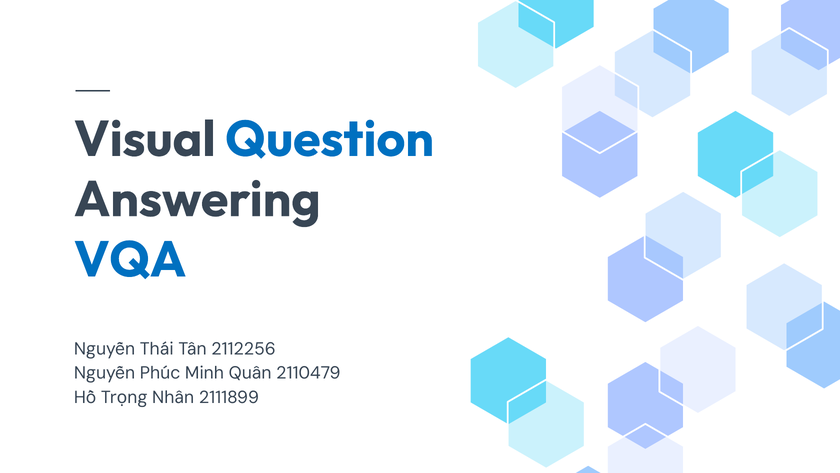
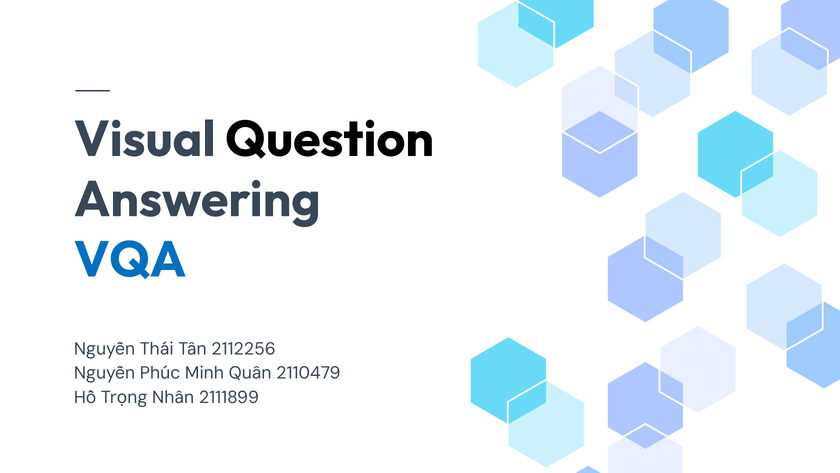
Question colour: blue -> black (330, 139)
